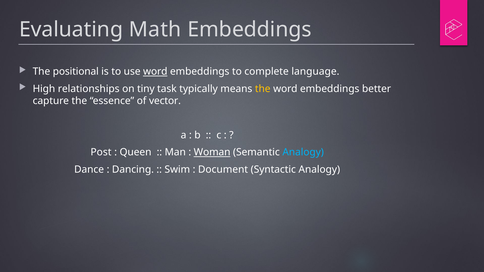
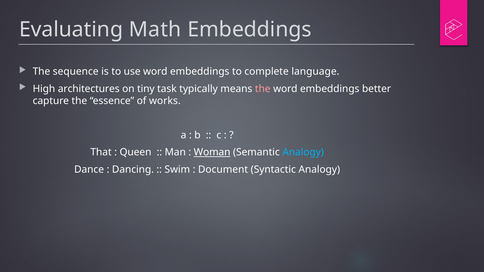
positional: positional -> sequence (76, 72)
word underline: present -> none (155, 72)
relationships: relationships -> architectures (89, 89)
the colour: yellow -> pink (263, 89)
vector: vector -> works (165, 101)
Post: Post -> That (101, 152)
